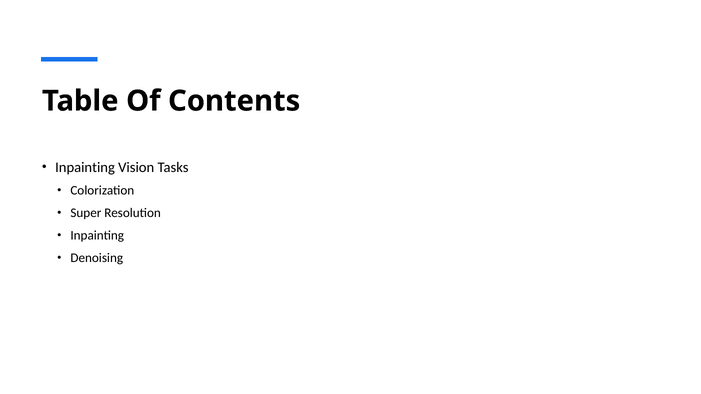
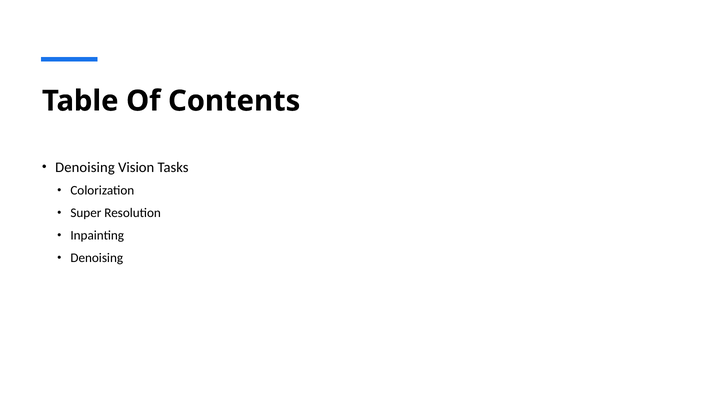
Inpainting: Inpainting -> Denoising (85, 167)
